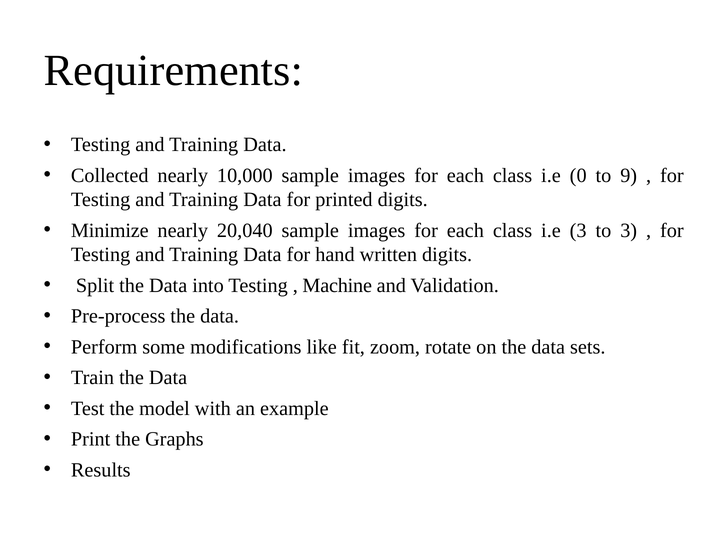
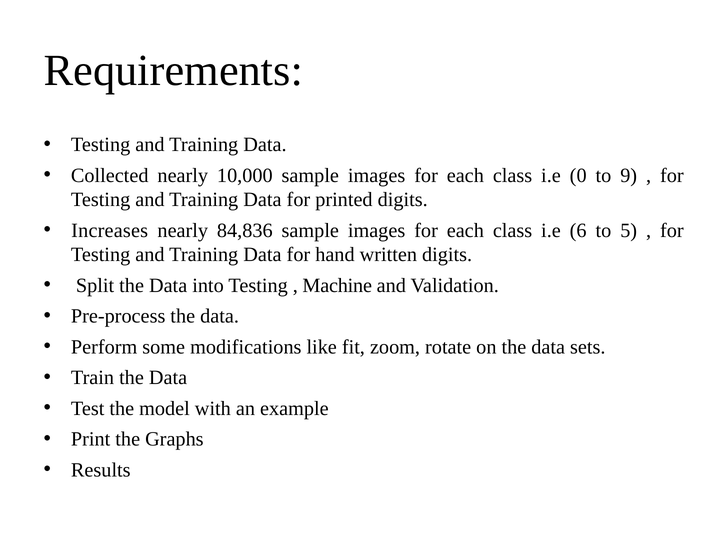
Minimize: Minimize -> Increases (110, 230)
20,040: 20,040 -> 84,836 (245, 230)
i.e 3: 3 -> 6 (578, 230)
to 3: 3 -> 5 (629, 230)
